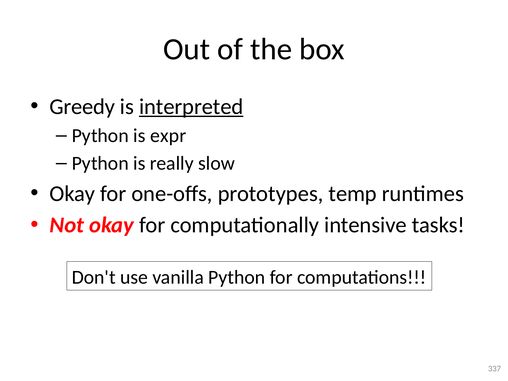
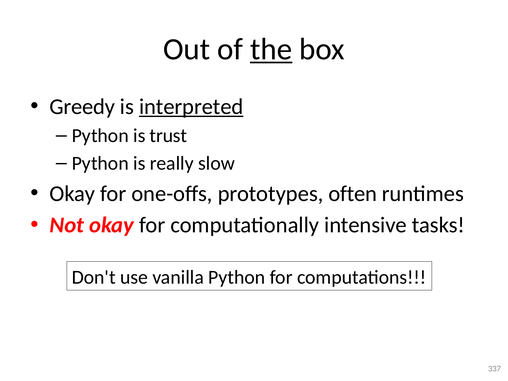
the underline: none -> present (271, 49)
expr: expr -> trust (168, 136)
temp: temp -> often (353, 194)
